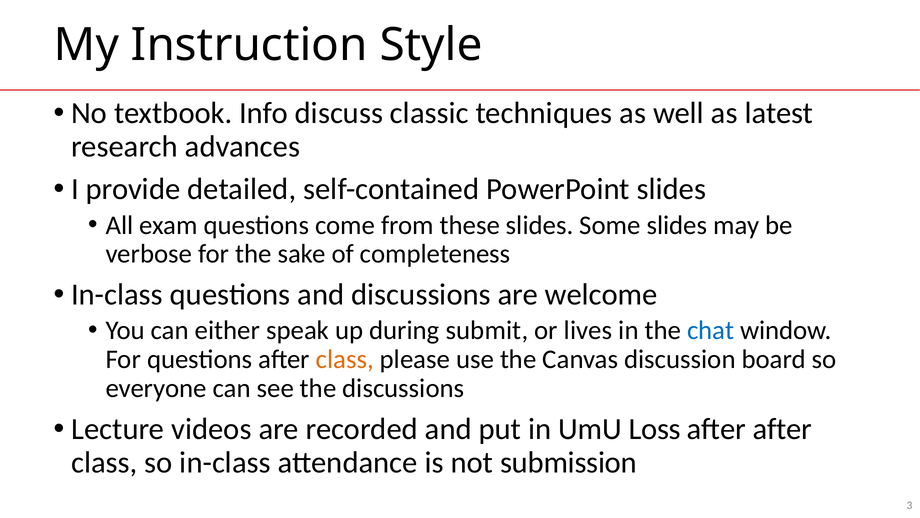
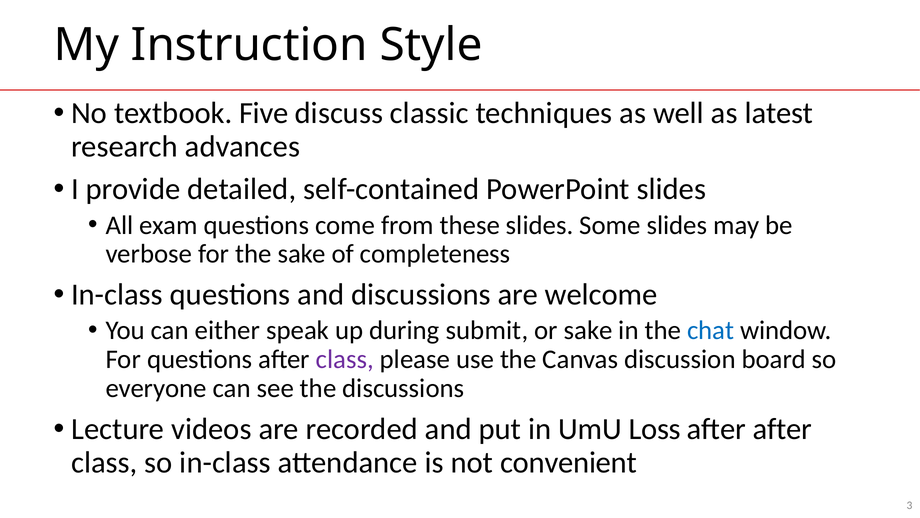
Info: Info -> Five (264, 113)
or lives: lives -> sake (588, 330)
class colour: orange -> purple (345, 359)
submission: submission -> convenient (569, 462)
